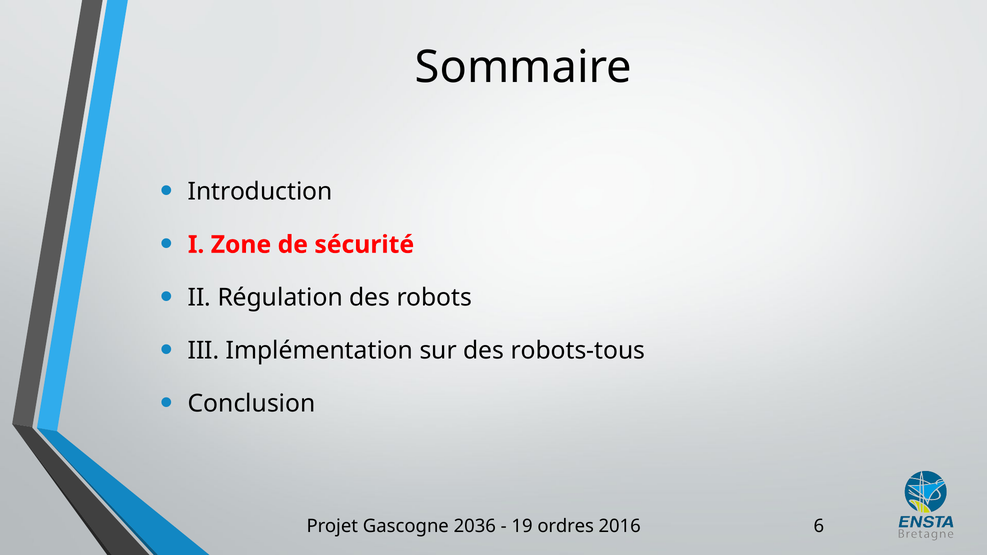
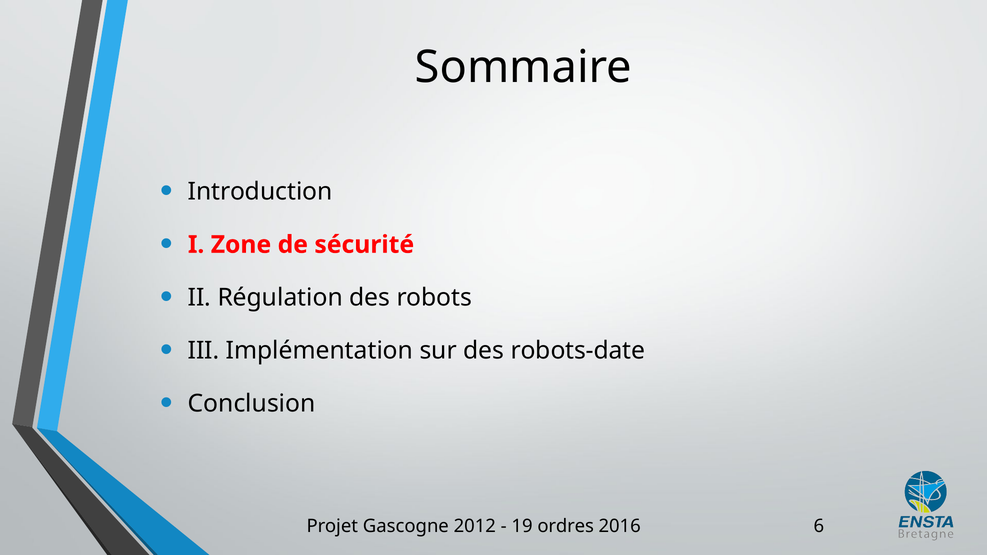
robots-tous: robots-tous -> robots-date (578, 351)
2036: 2036 -> 2012 (475, 526)
